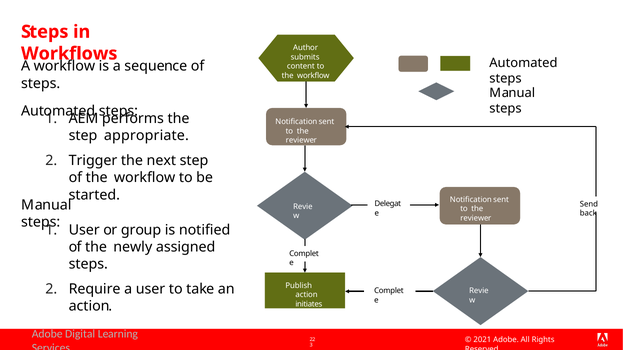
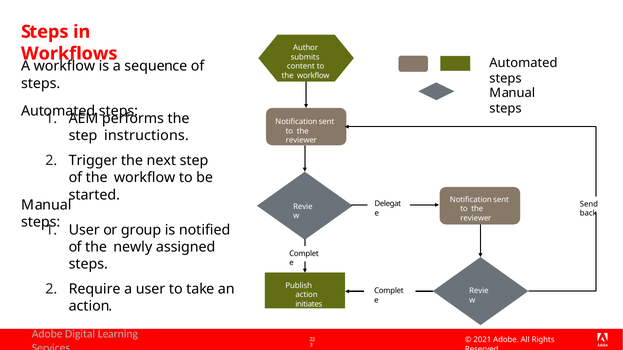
appropriate: appropriate -> instructions (146, 136)
